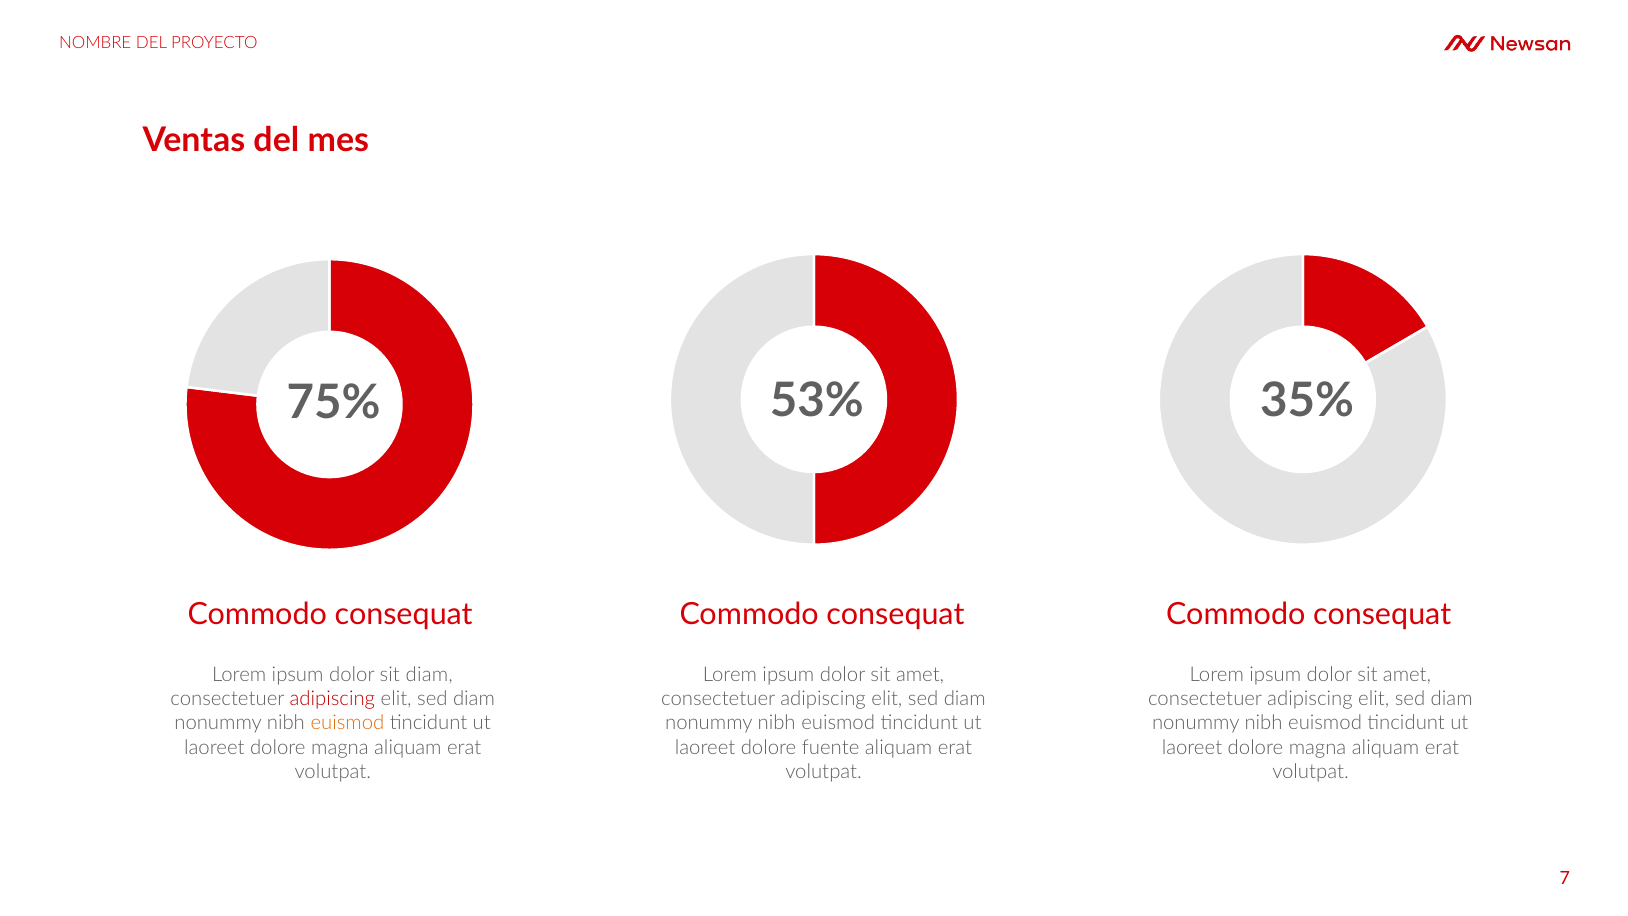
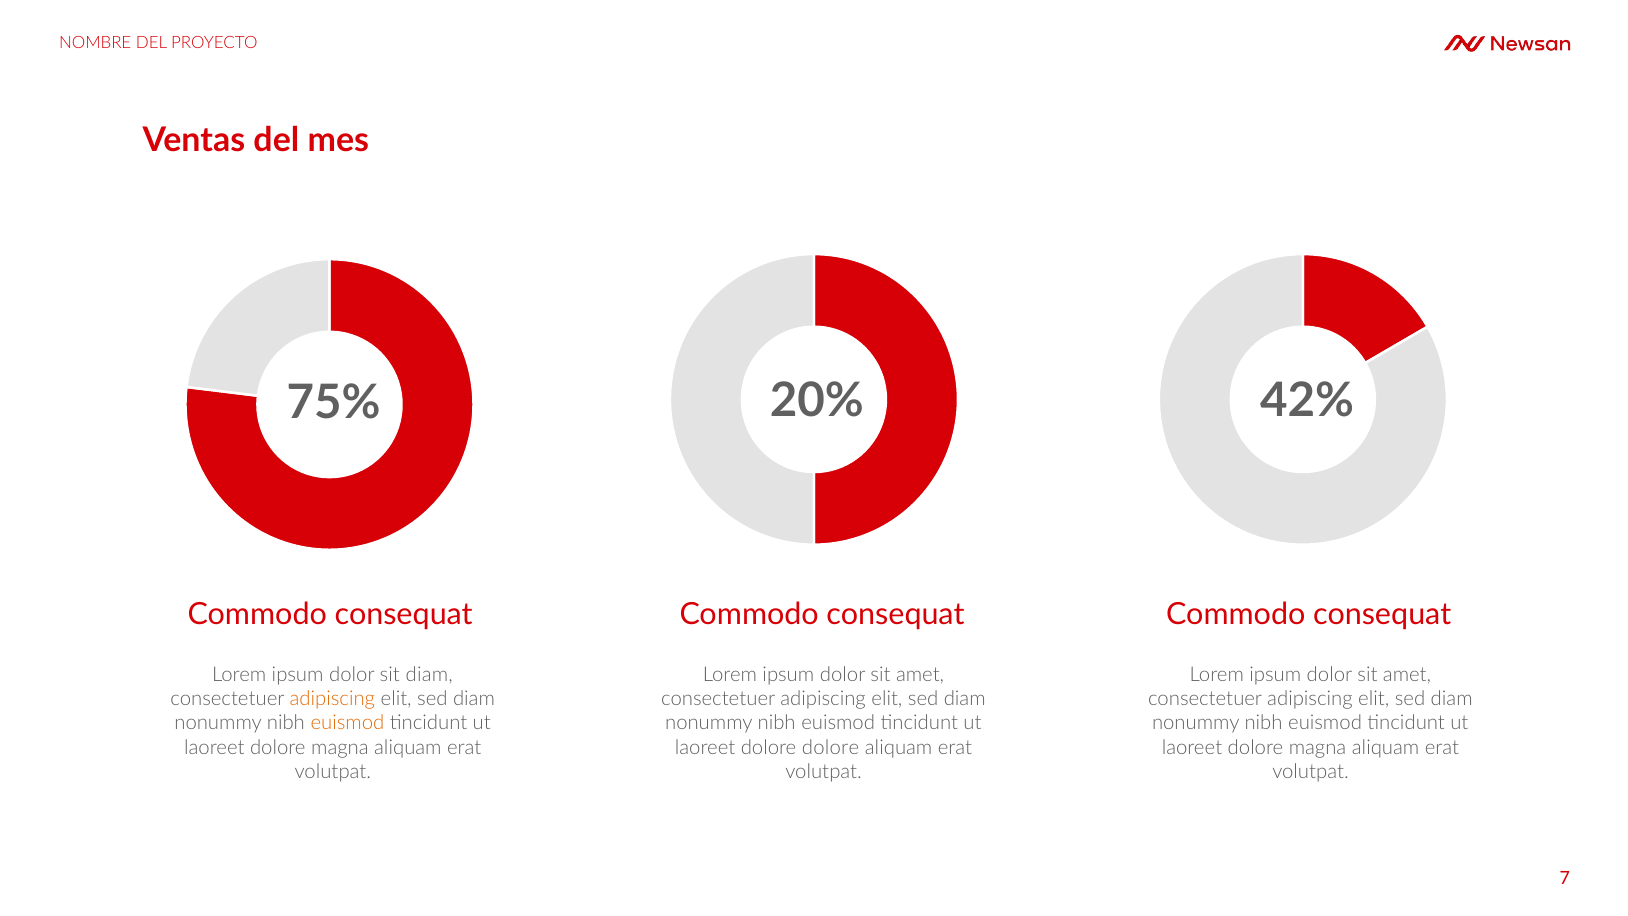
35%: 35% -> 42% (1307, 401)
53%: 53% -> 20% (817, 401)
adipiscing colour: red -> orange (332, 699)
dolore fuente: fuente -> dolore (831, 747)
